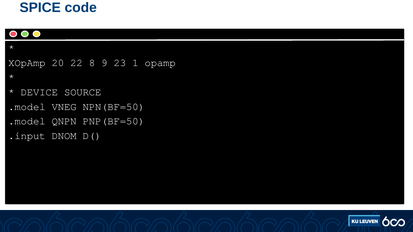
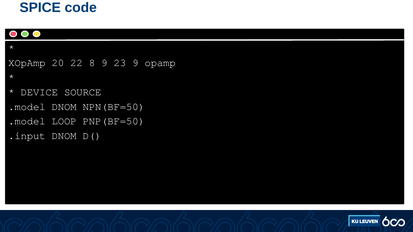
23 1: 1 -> 9 (135, 63)
.model VNEG: VNEG -> DNOM (64, 107)
QNPN: QNPN -> LOOP (64, 121)
